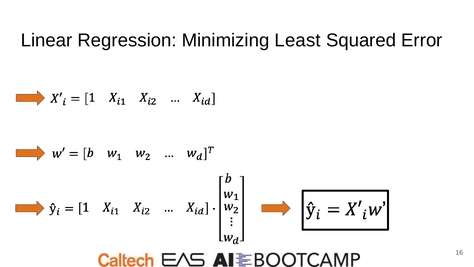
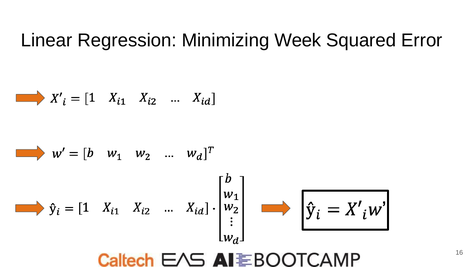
Least: Least -> Week (298, 40)
